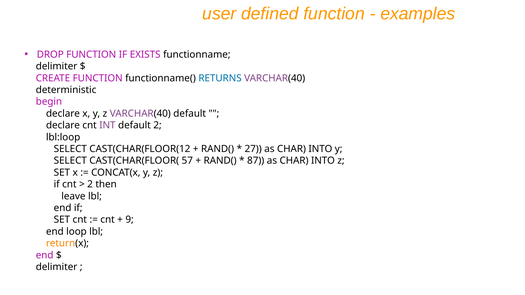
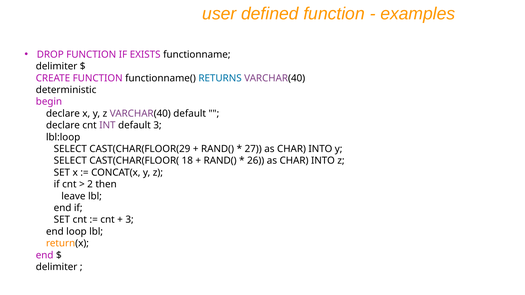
default 2: 2 -> 3 (157, 125)
CAST(CHAR(FLOOR(12: CAST(CHAR(FLOOR(12 -> CAST(CHAR(FLOOR(29 (140, 149)
57: 57 -> 18 (187, 161)
87: 87 -> 26 (256, 161)
9: 9 -> 3 (130, 220)
